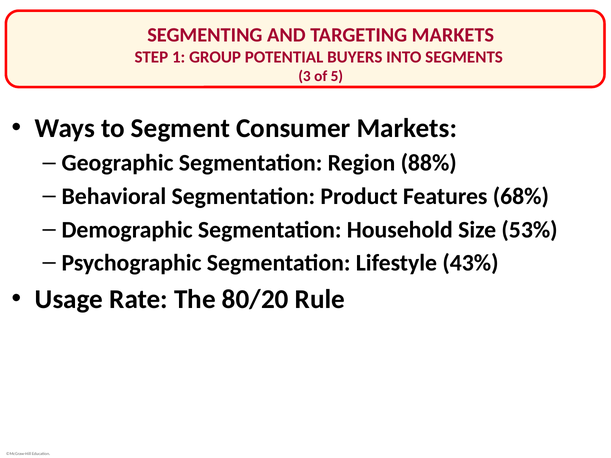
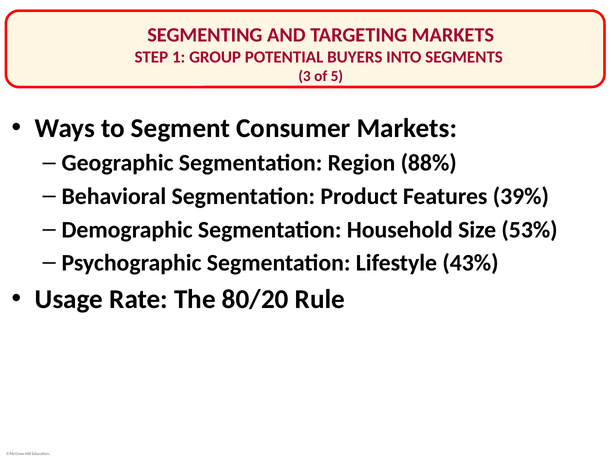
68%: 68% -> 39% (521, 197)
